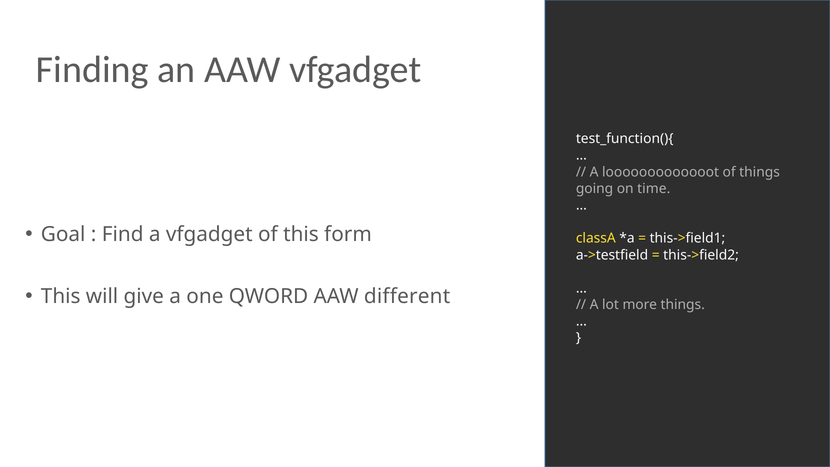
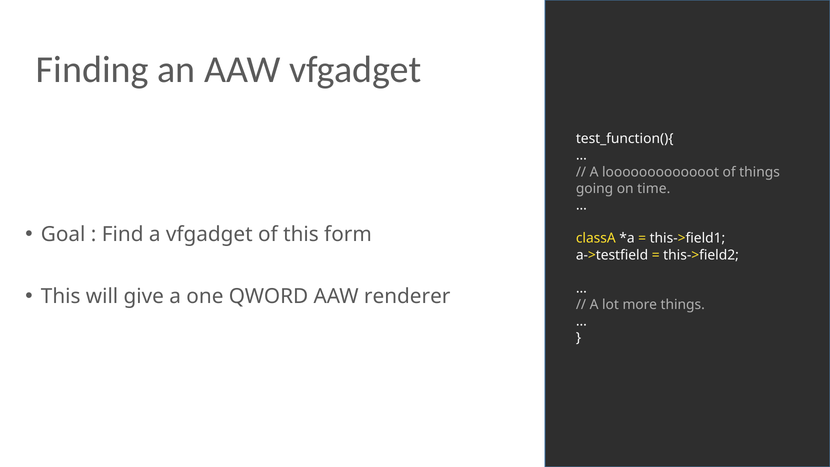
different: different -> renderer (407, 296)
